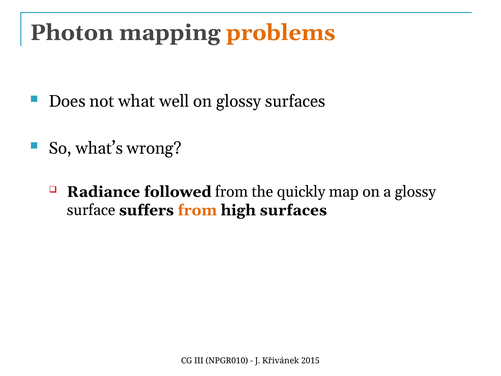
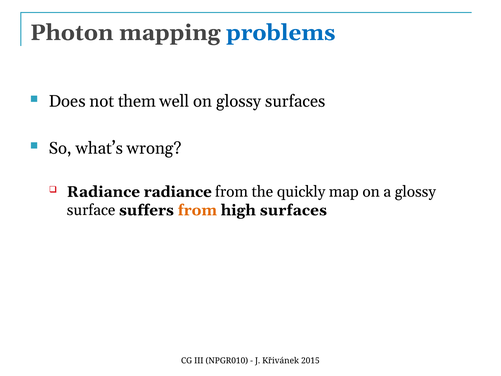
problems colour: orange -> blue (281, 33)
what: what -> them (137, 101)
Radiance followed: followed -> radiance (178, 192)
